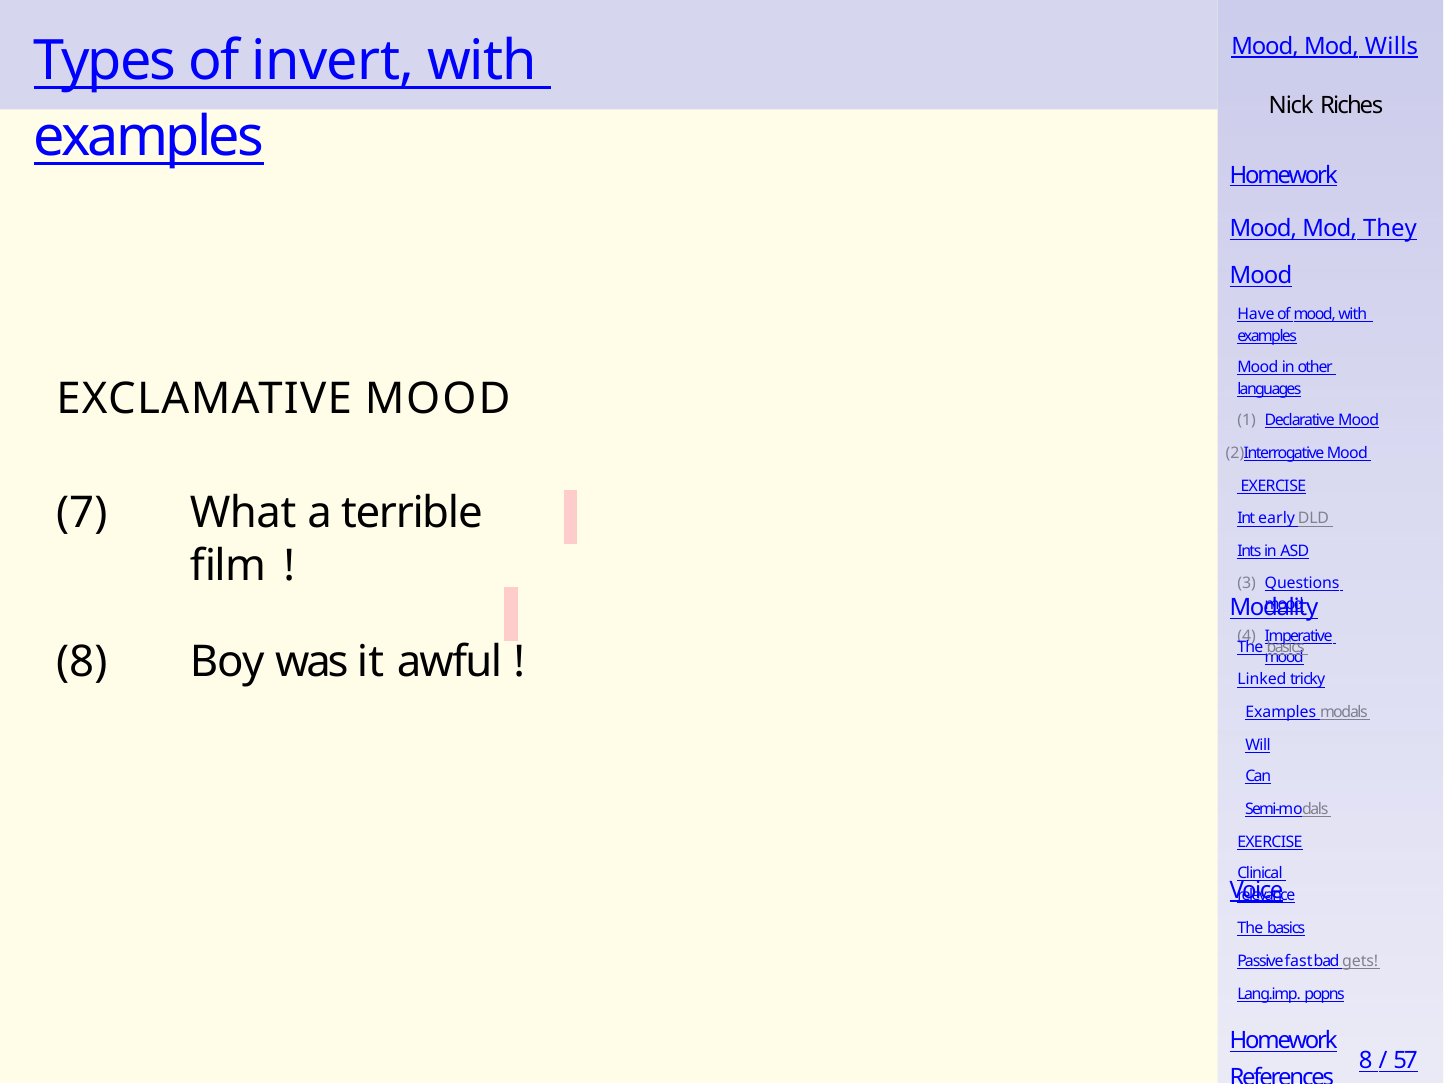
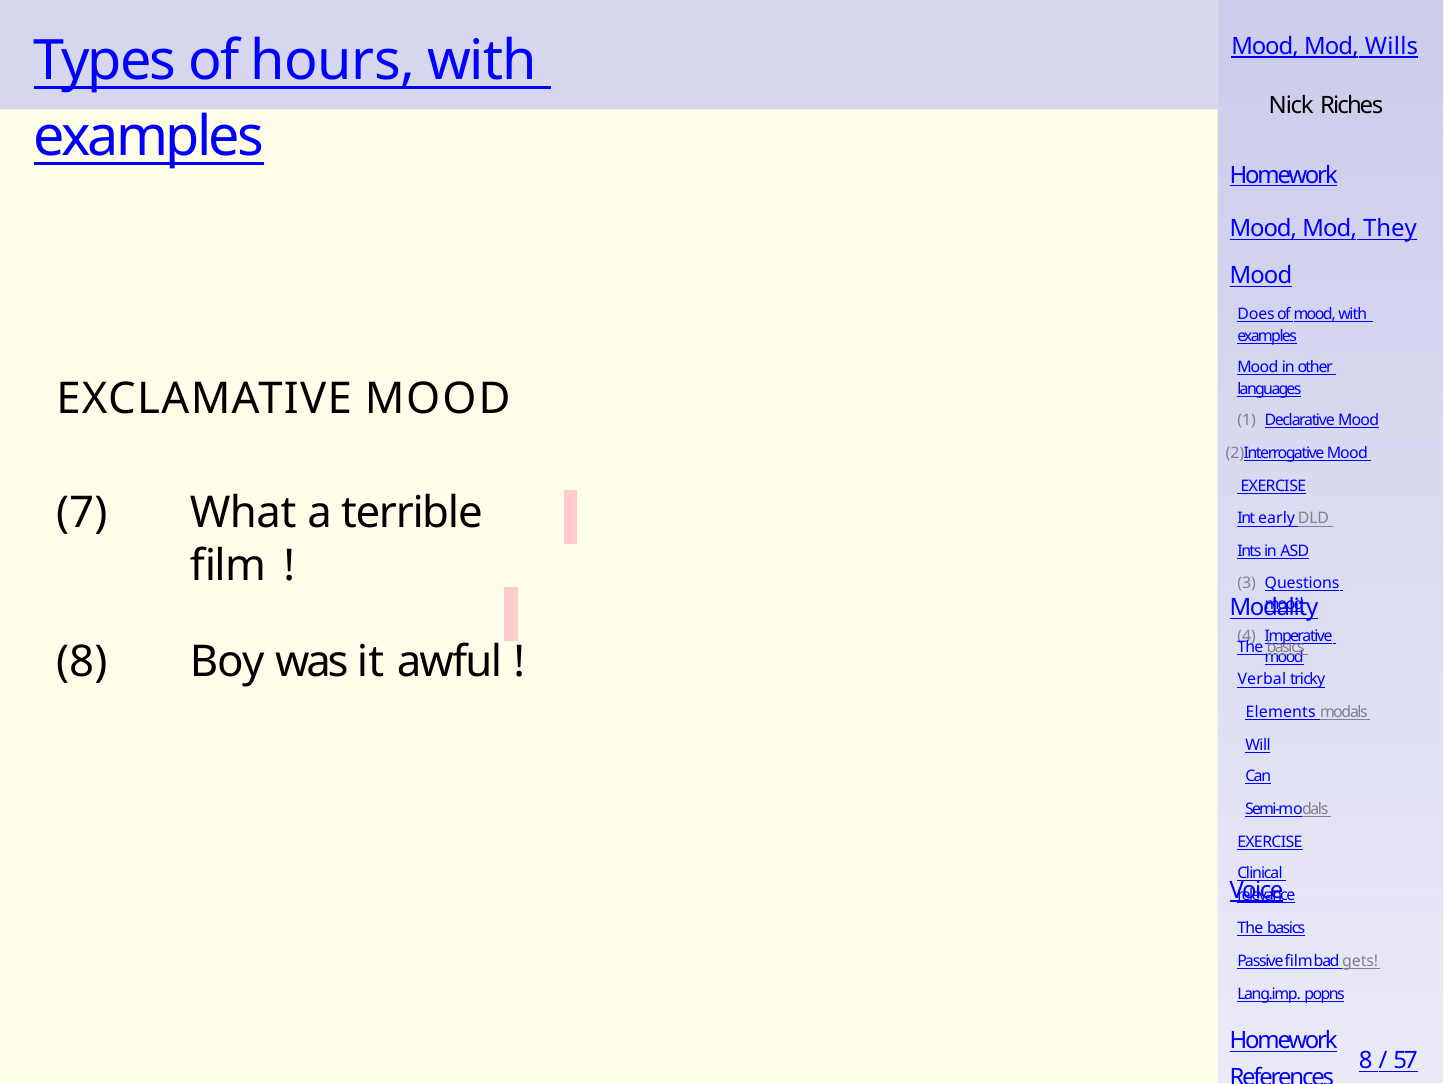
invert: invert -> hours (333, 61)
Have: Have -> Does (1256, 314)
Linked: Linked -> Verbal (1262, 680)
Examples: Examples -> Elements (1281, 712)
Passive fast: fast -> film (1299, 961)
